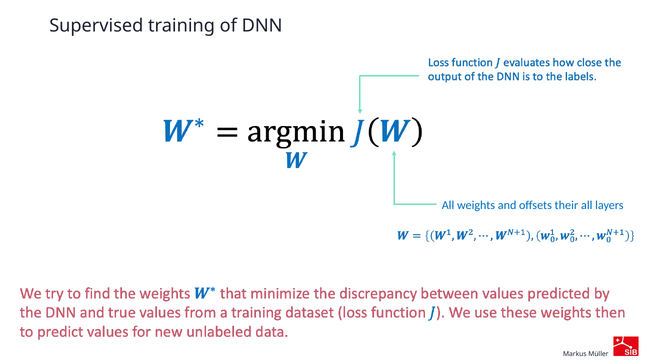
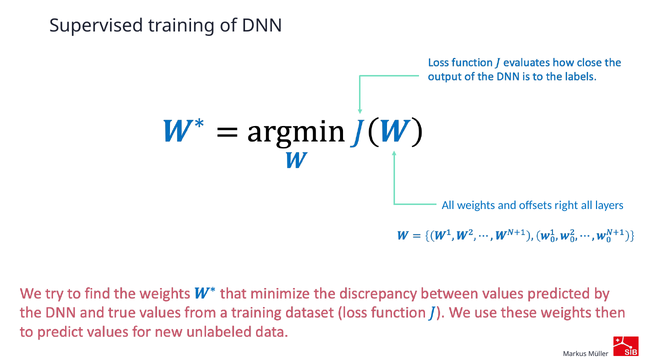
their: their -> right (566, 205)
